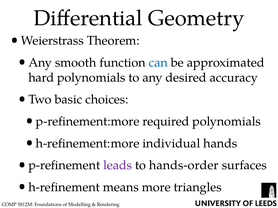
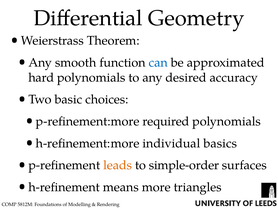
hands: hands -> basics (220, 144)
leads colour: purple -> orange (118, 166)
hands-order: hands-order -> simple-order (184, 166)
